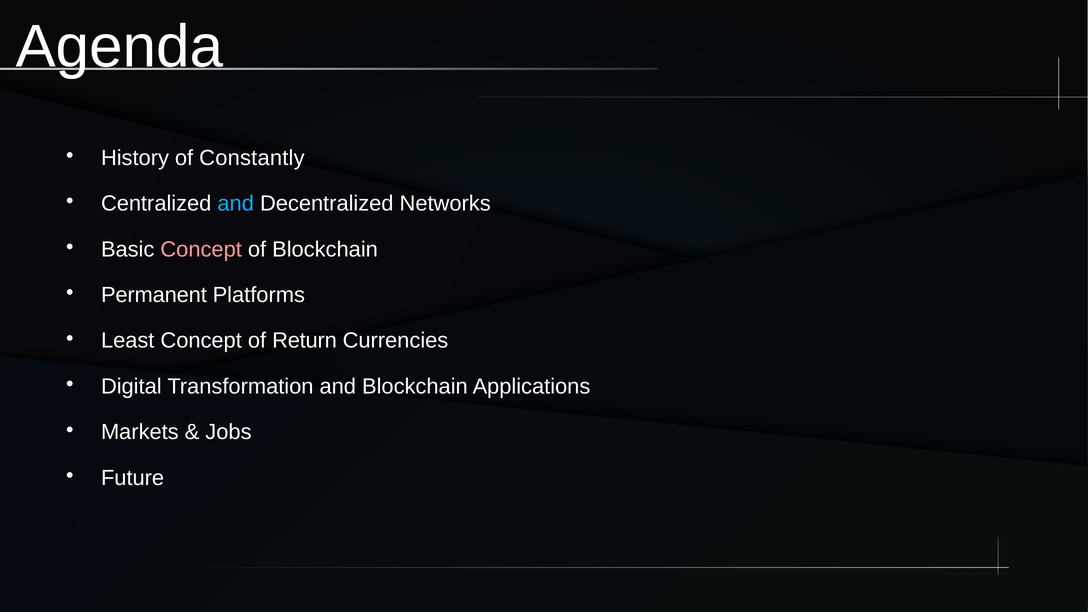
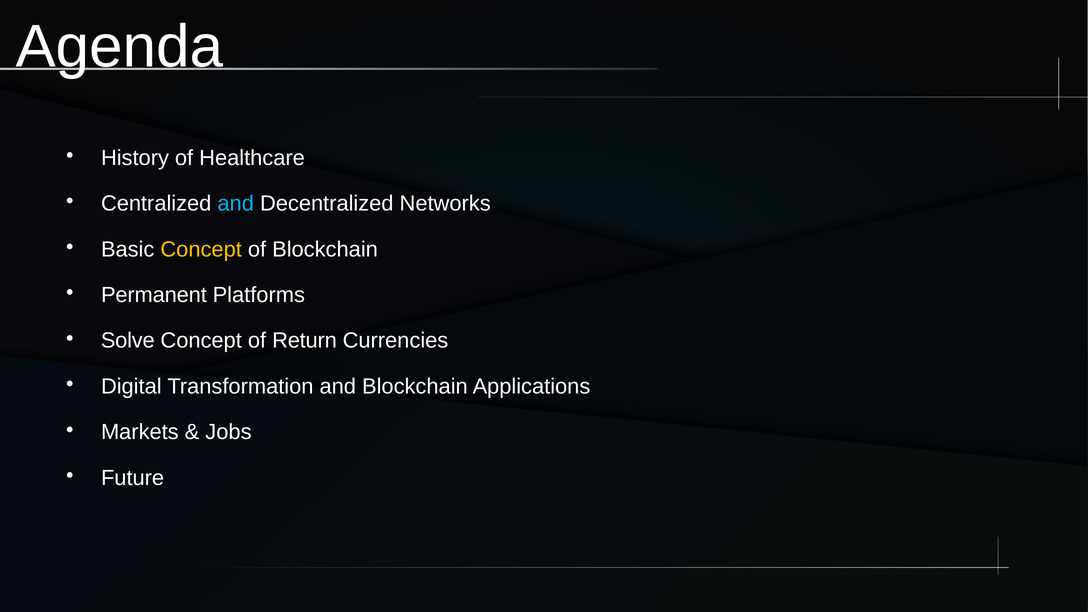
Constantly: Constantly -> Healthcare (252, 158)
Concept colour: pink -> yellow (201, 249)
Least: Least -> Solve (128, 341)
